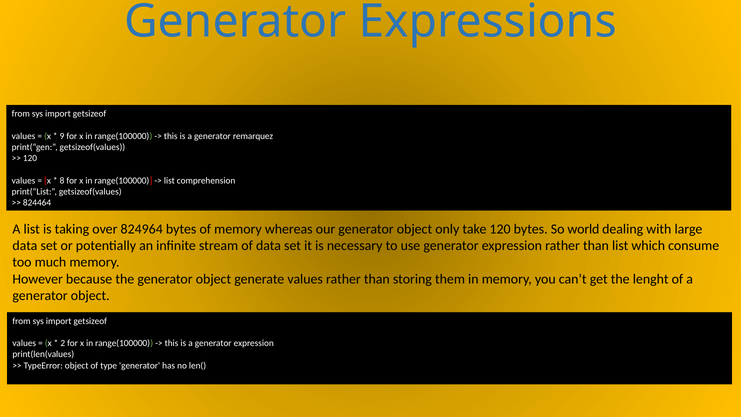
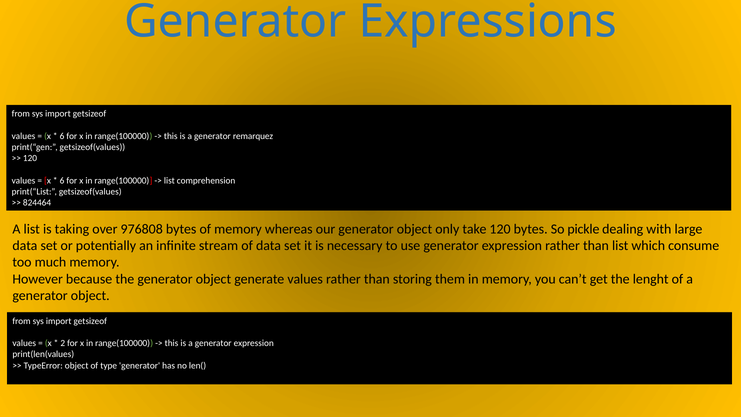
9: 9 -> 6 (62, 136)
8: 8 -> 6 (62, 181)
824964: 824964 -> 976808 (142, 229)
world: world -> pickle (583, 229)
